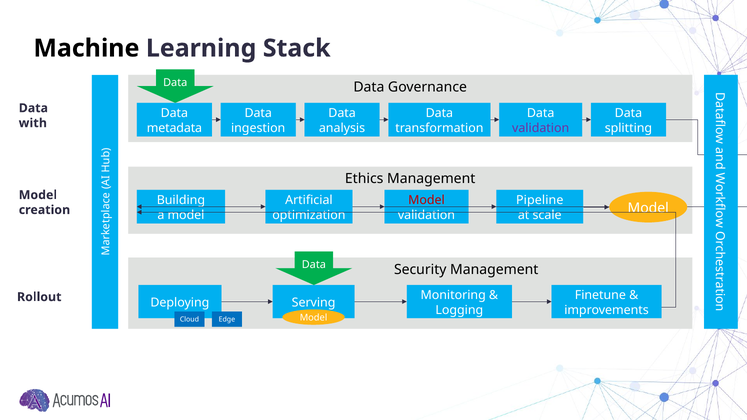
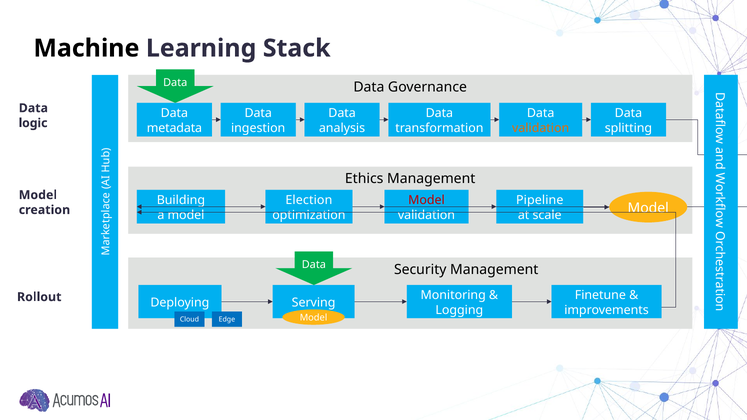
with: with -> logic (33, 123)
validation colour: purple -> orange (541, 128)
Artificial: Artificial -> Election (309, 200)
